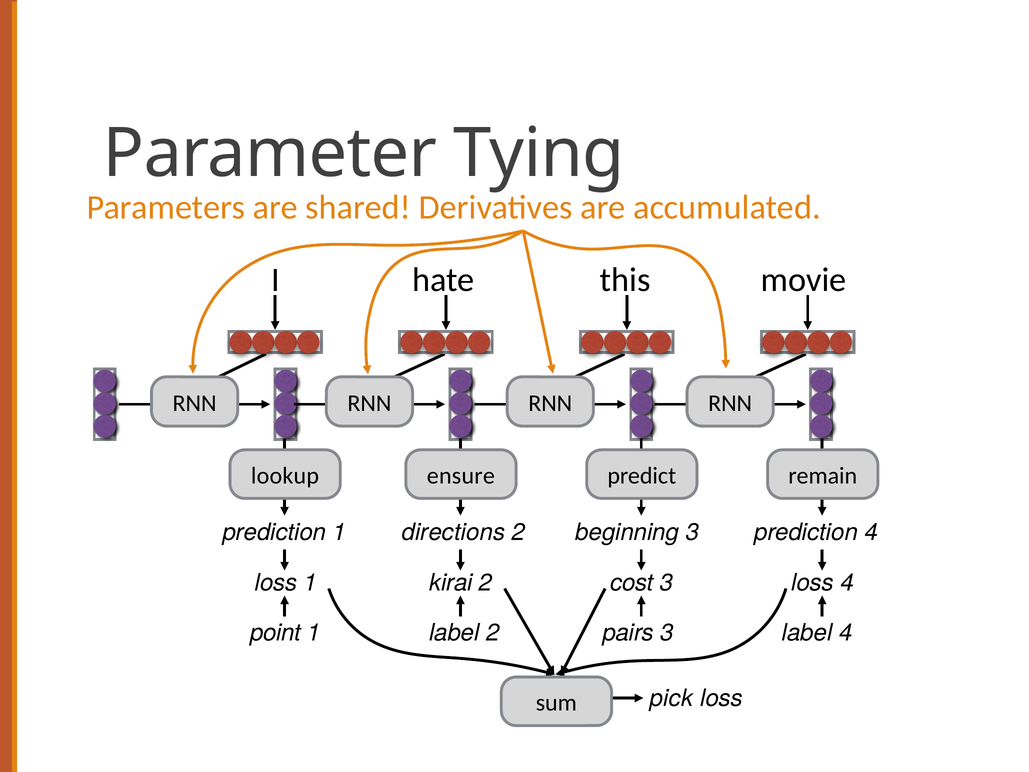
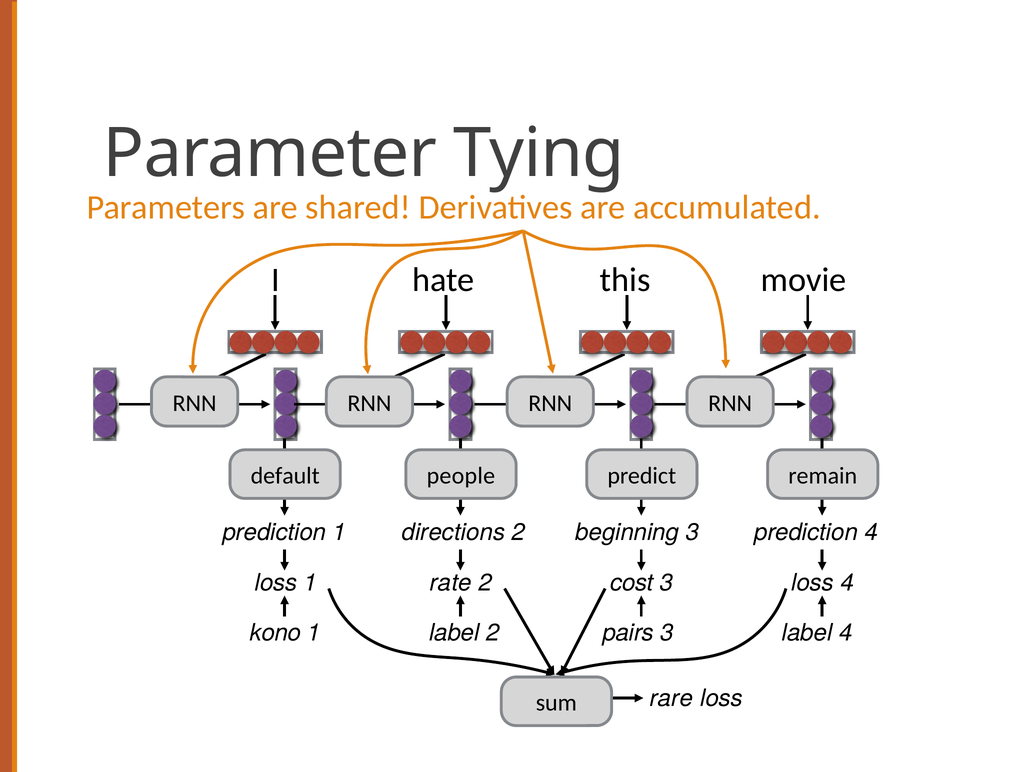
lookup: lookup -> default (285, 476)
ensure: ensure -> people (461, 476)
kirai: kirai -> rate (451, 583)
point: point -> kono (276, 633)
pick: pick -> rare (671, 698)
